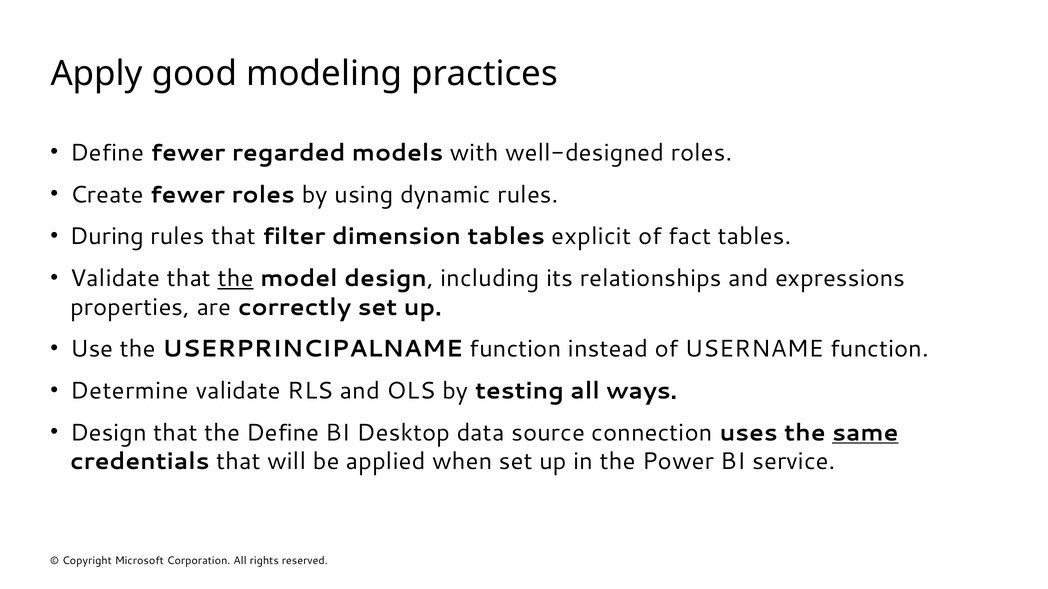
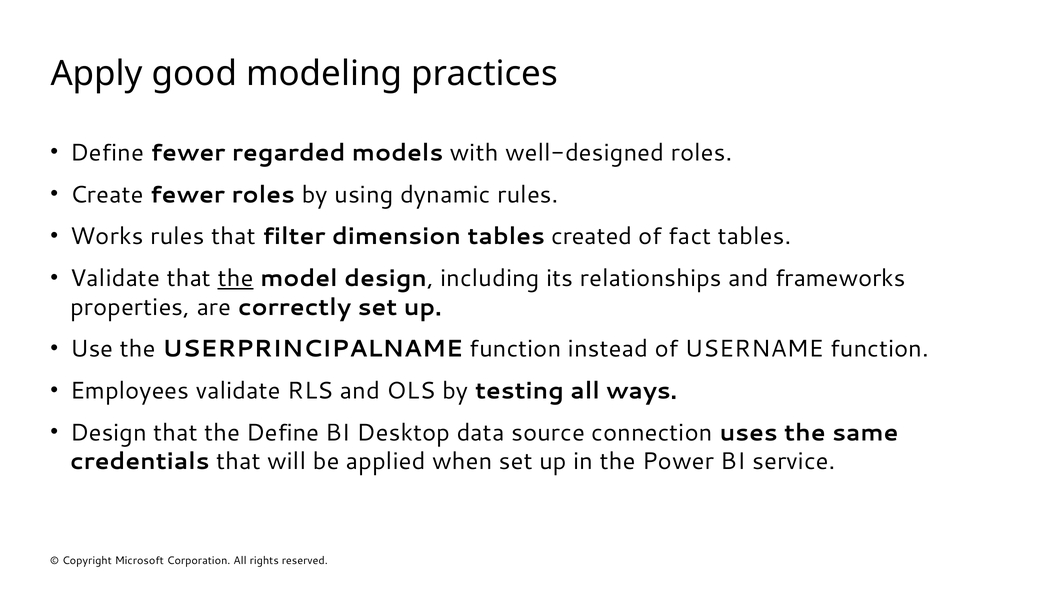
During: During -> Works (107, 237)
explicit: explicit -> created (592, 237)
expressions: expressions -> frameworks (840, 279)
Determine: Determine -> Employees (130, 391)
same underline: present -> none (865, 433)
